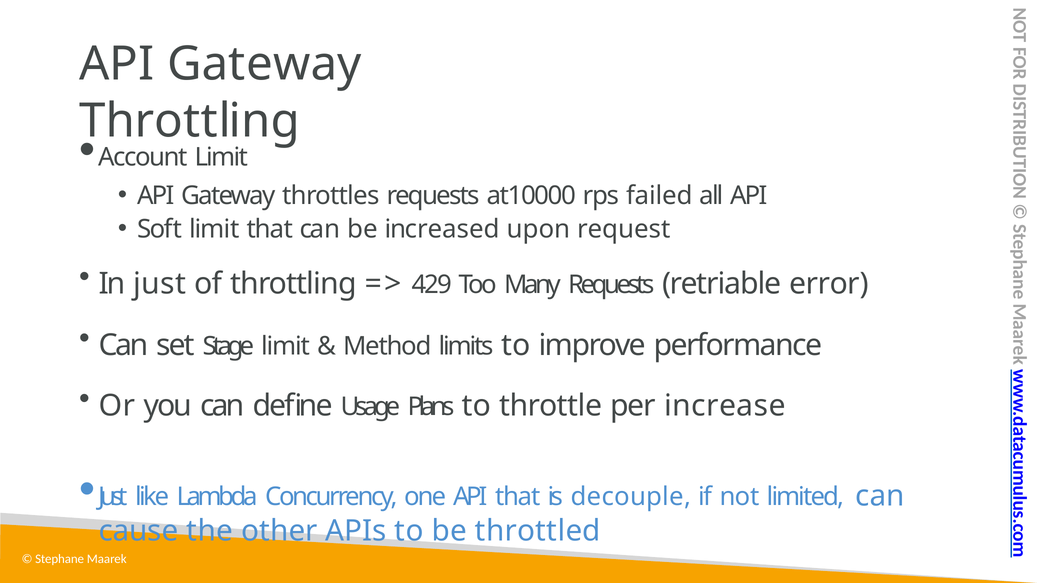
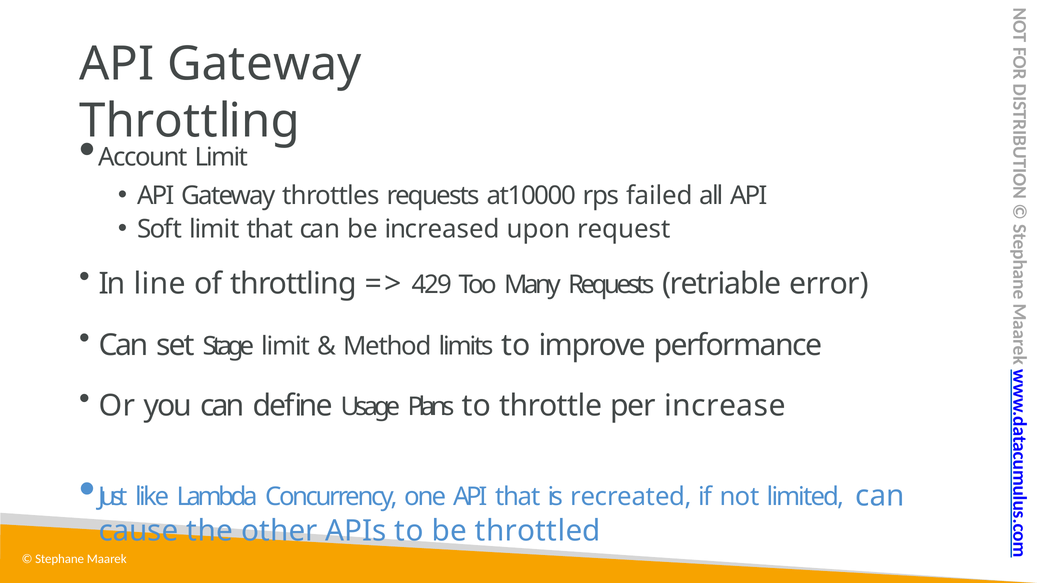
In just: just -> line (160, 284)
decouple: decouple -> recreated (631, 497)
